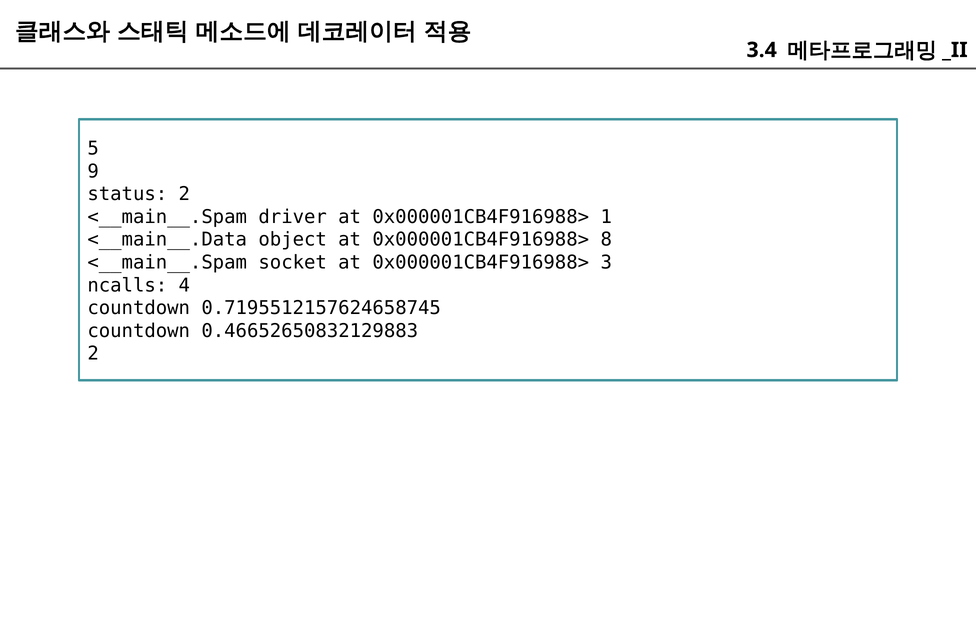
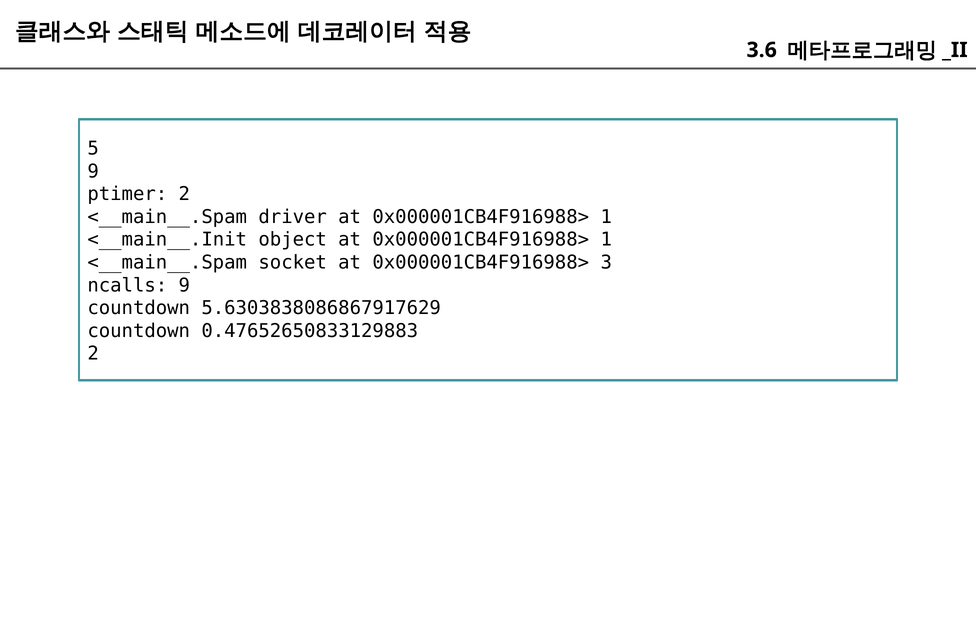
3.4: 3.4 -> 3.6 (762, 50)
status: status -> ptimer (127, 194)
<__main__.Data: <__main__.Data -> <__main__.Init (167, 240)
object at 0x000001CB4F916988> 8: 8 -> 1 (606, 240)
ncalls 4: 4 -> 9 (184, 285)
0.7195512157624658745: 0.7195512157624658745 -> 5.6303838086867917629 (321, 308)
0.46652650832129883: 0.46652650832129883 -> 0.47652650833129883 (310, 331)
